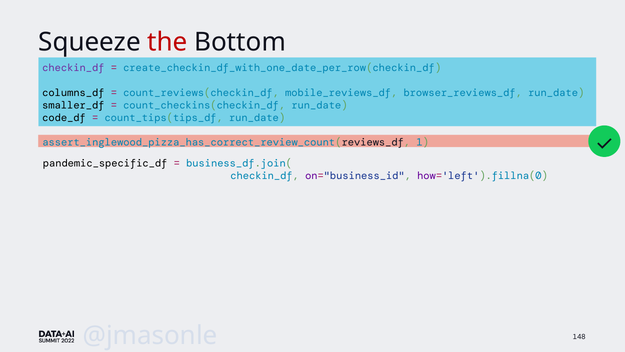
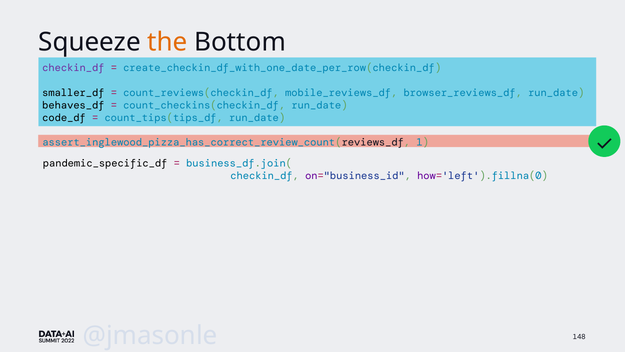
the colour: red -> orange (168, 42)
columns_df: columns_df -> smaller_df (73, 92)
smaller_df: smaller_df -> behaves_df (73, 105)
